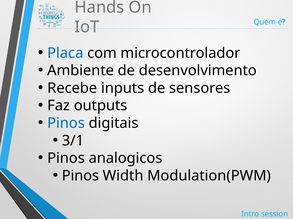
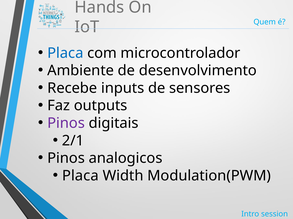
Pinos colour: blue -> purple (66, 124)
3/1: 3/1 -> 2/1 (73, 141)
Pinos: Pinos -> Placa (80, 176)
